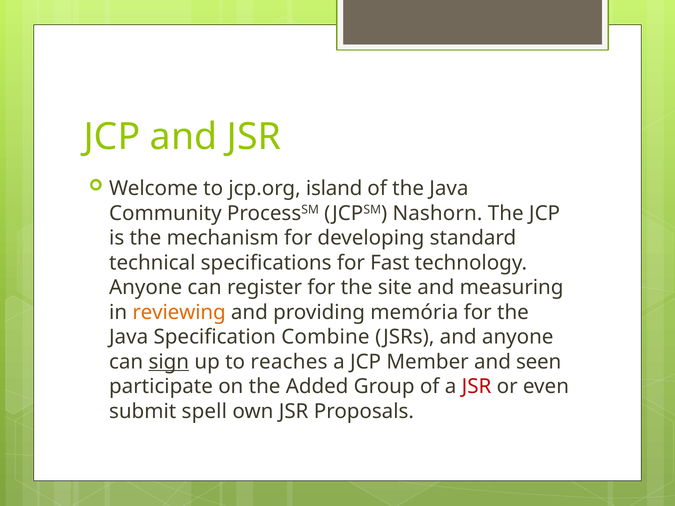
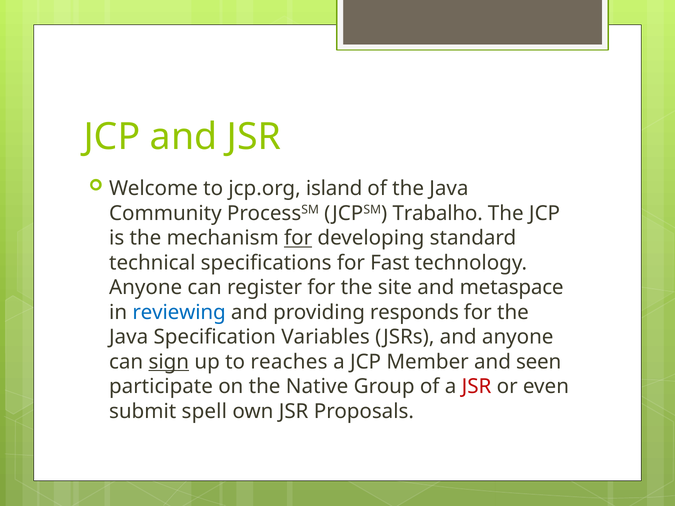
Nashorn: Nashorn -> Trabalho (438, 213)
for underline: none -> present (298, 238)
measuring: measuring -> metaspace (512, 288)
reviewing colour: orange -> blue (179, 312)
memória: memória -> responds (414, 312)
Combine: Combine -> Variables (326, 337)
Added: Added -> Native (317, 387)
